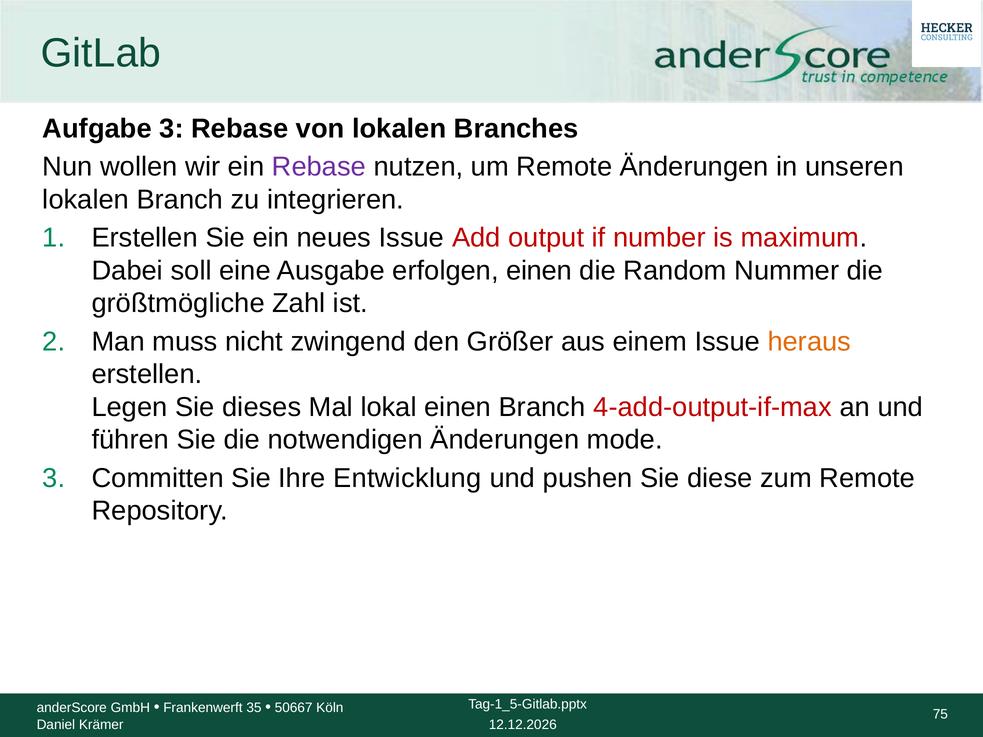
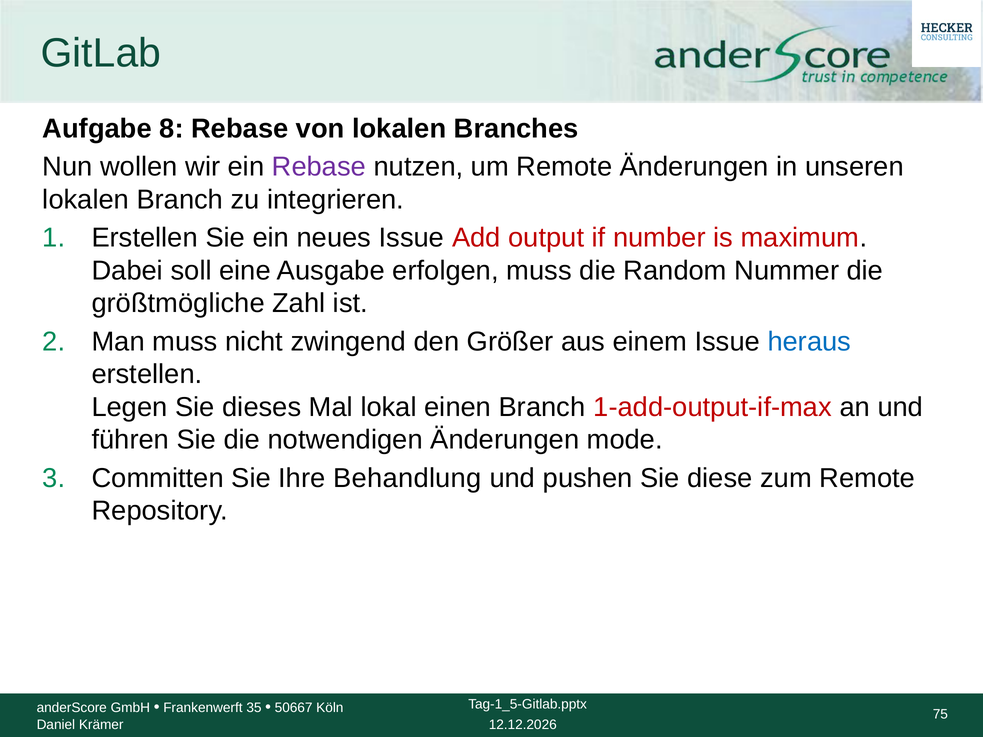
Aufgabe 3: 3 -> 8 (171, 129)
erfolgen einen: einen -> muss (539, 271)
heraus colour: orange -> blue (809, 342)
4-add-output-if-max: 4-add-output-if-max -> 1-add-output-if-max (713, 407)
Entwicklung: Entwicklung -> Behandlung (407, 478)
